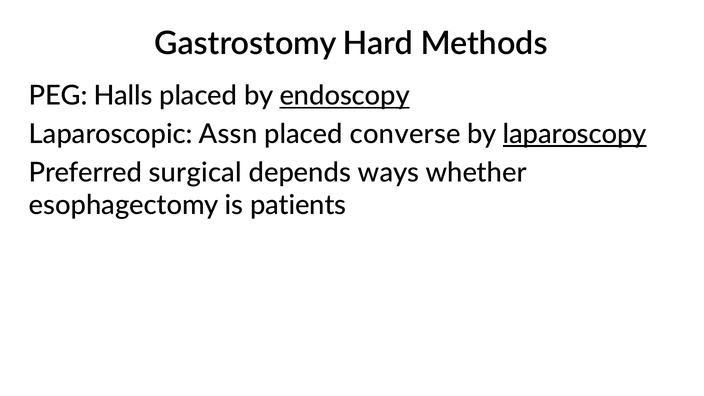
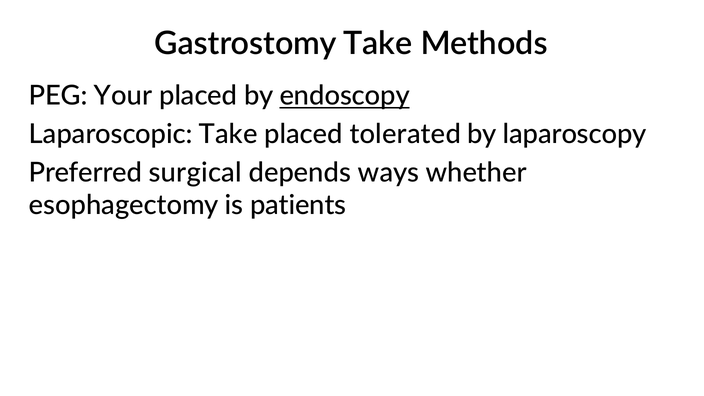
Gastrostomy Hard: Hard -> Take (378, 44)
Halls: Halls -> Your (123, 96)
Laparoscopic Assn: Assn -> Take (228, 134)
converse: converse -> tolerated (405, 134)
laparoscopy underline: present -> none (575, 134)
